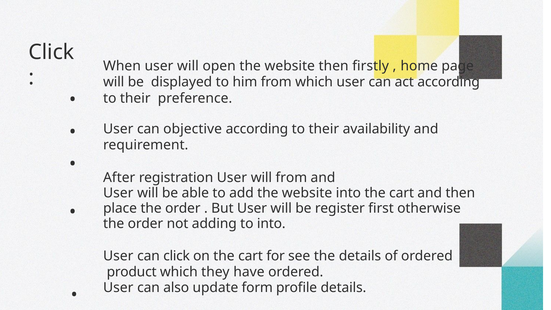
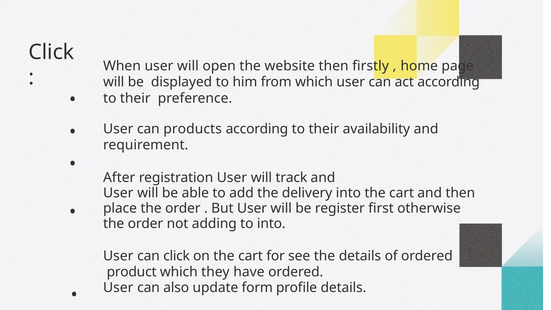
objective: objective -> products (193, 129)
will from: from -> track (291, 178)
add the website: website -> delivery (307, 193)
